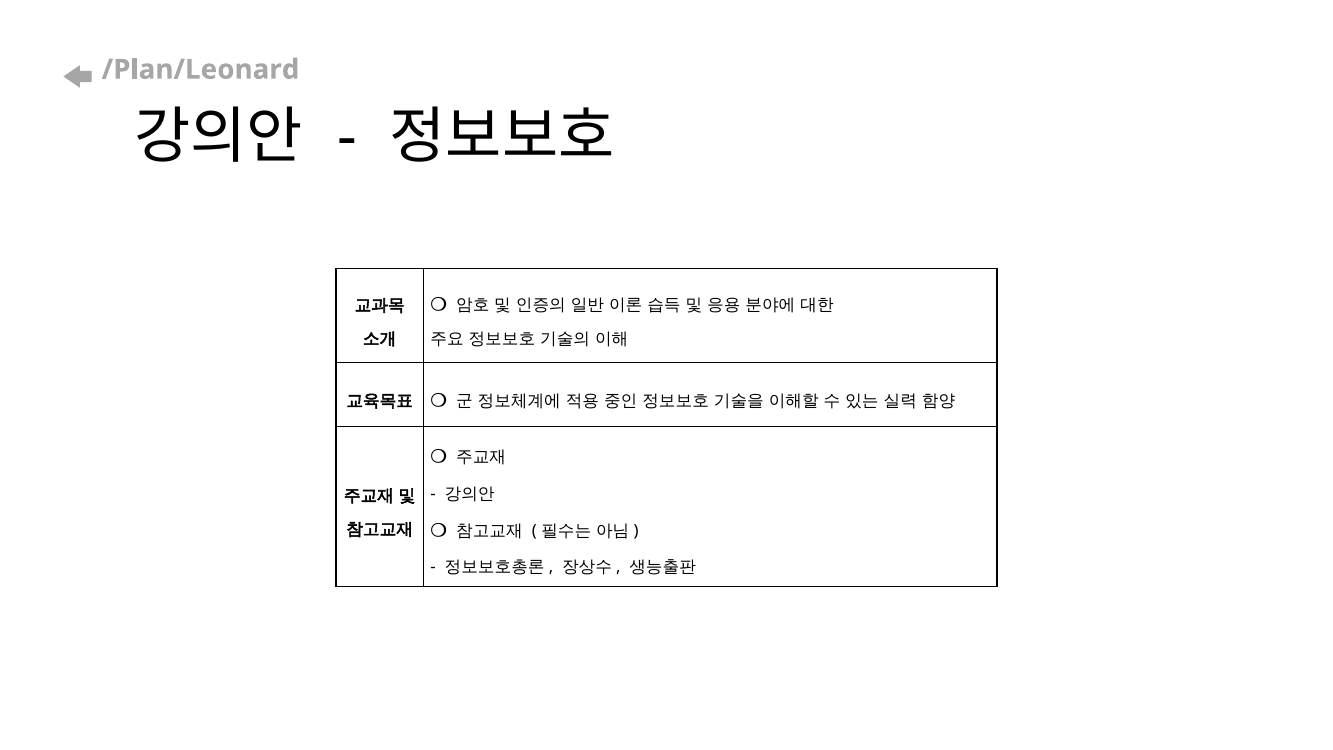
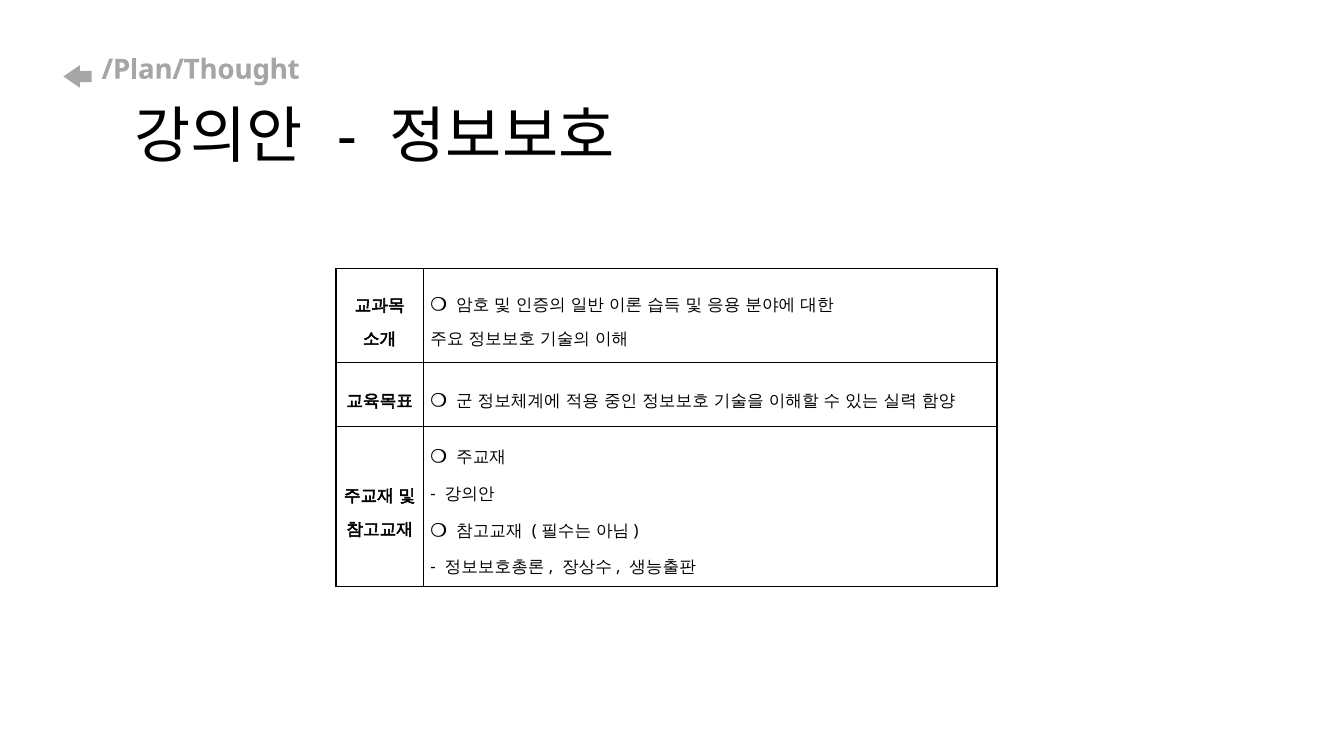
/Plan/Leonard: /Plan/Leonard -> /Plan/Thought (201, 70)
